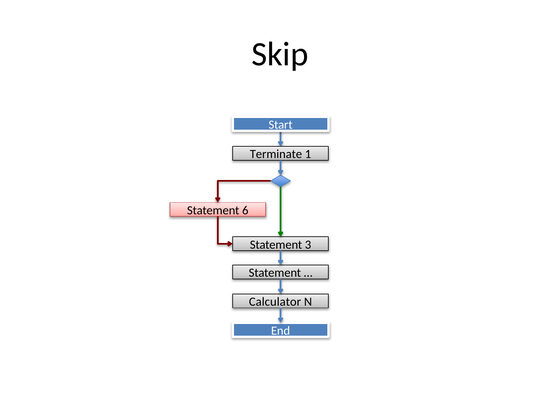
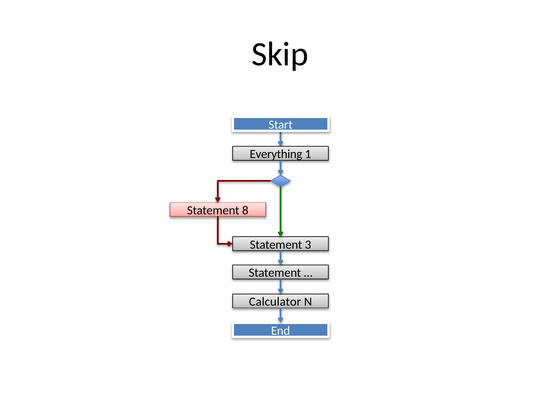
Terminate: Terminate -> Everything (276, 154)
6: 6 -> 8 (245, 210)
